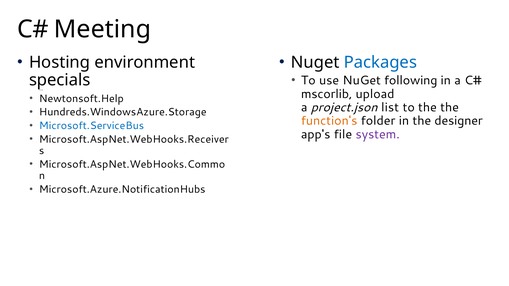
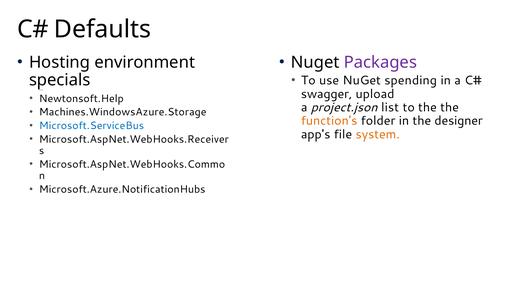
Meeting: Meeting -> Defaults (103, 29)
Packages colour: blue -> purple (380, 62)
following: following -> spending (411, 81)
mscorlib: mscorlib -> swagger (327, 94)
Hundreds.WindowsAzure.Storage: Hundreds.WindowsAzure.Storage -> Machines.WindowsAzure.Storage (123, 112)
system colour: purple -> orange (378, 134)
